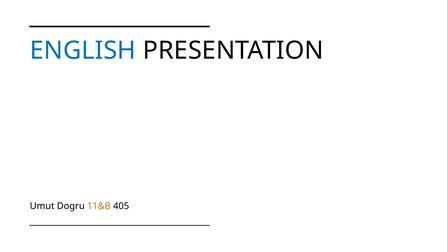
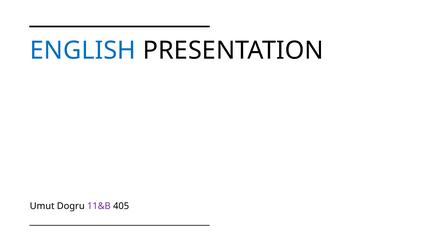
11&B colour: orange -> purple (99, 206)
